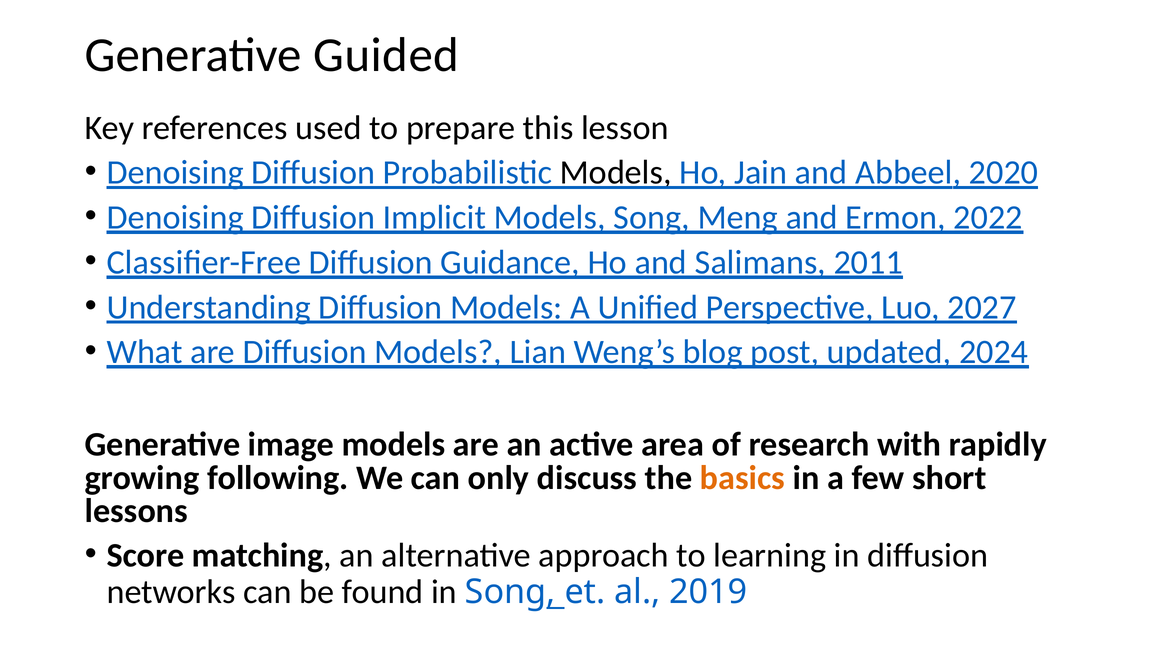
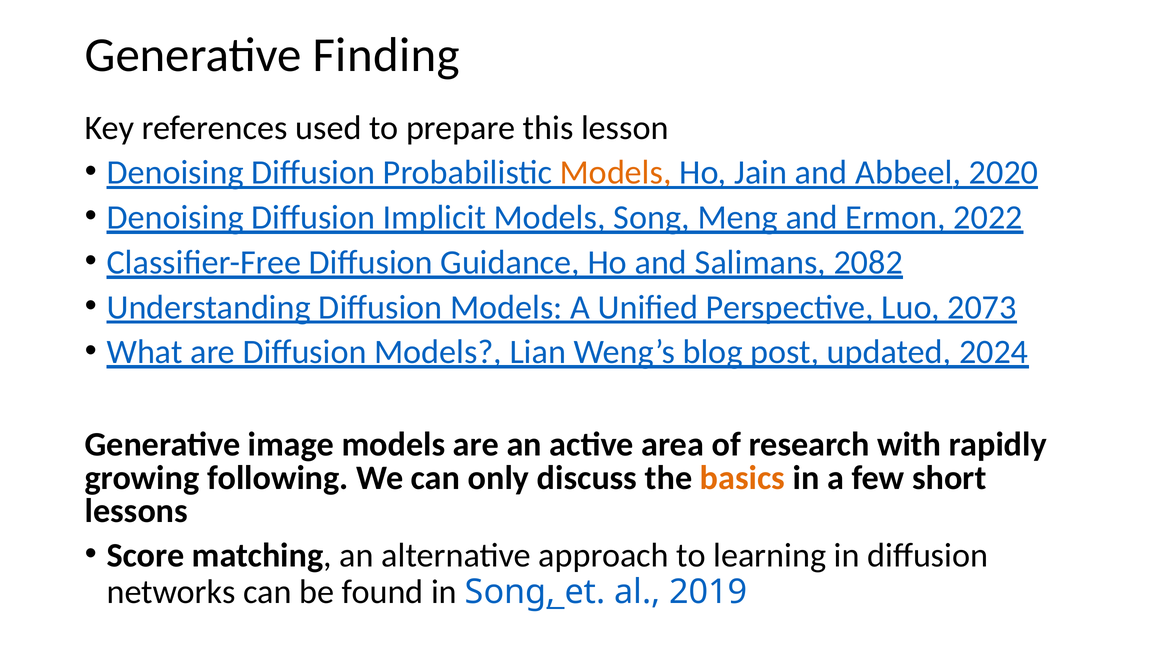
Guided: Guided -> Finding (386, 55)
Models colour: black -> orange (616, 173)
2011: 2011 -> 2082 (868, 262)
2027: 2027 -> 2073 (982, 307)
